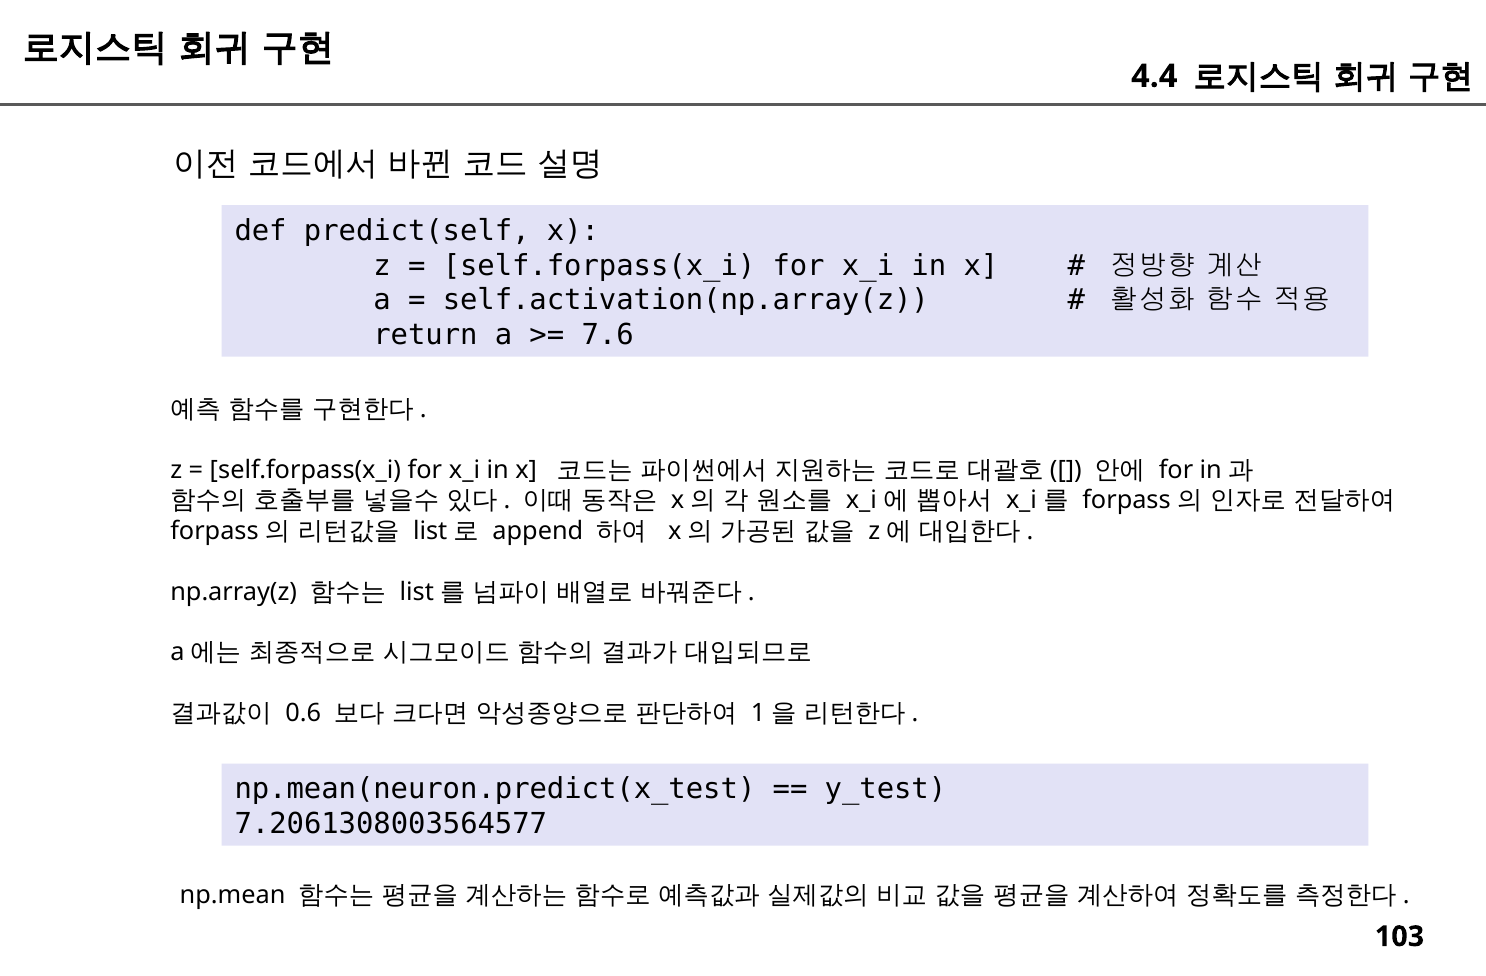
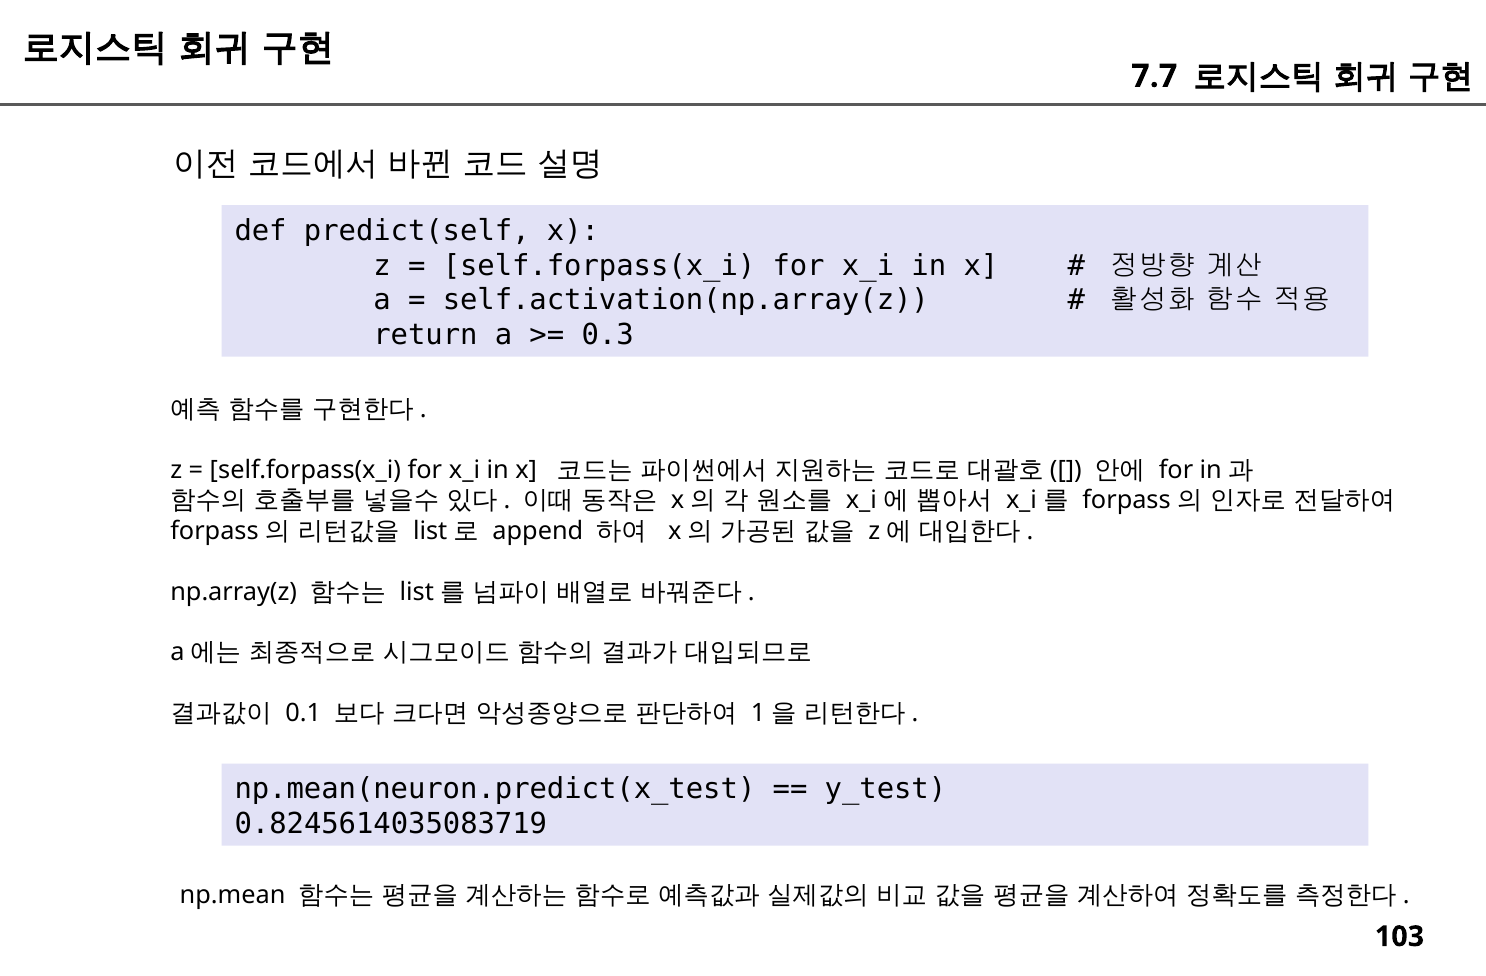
4.4: 4.4 -> 7.7 (1154, 76)
7.6: 7.6 -> 0.3 (608, 335)
0.6: 0.6 -> 0.1 (303, 713)
7.2061308003564577: 7.2061308003564577 -> 0.8245614035083719 (391, 824)
